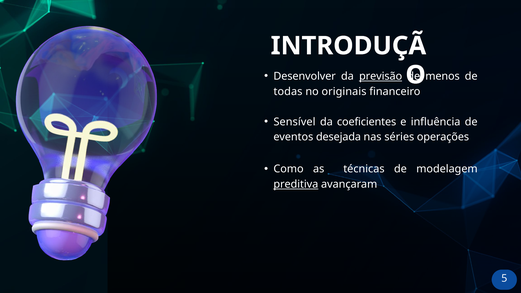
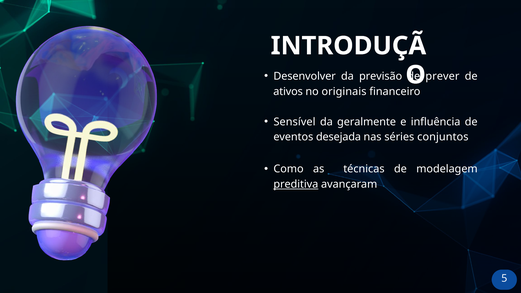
previsão underline: present -> none (381, 76)
menos: menos -> prever (442, 76)
todas: todas -> ativos (288, 91)
coeficientes: coeficientes -> geralmente (367, 122)
operações: operações -> conjuntos (443, 137)
